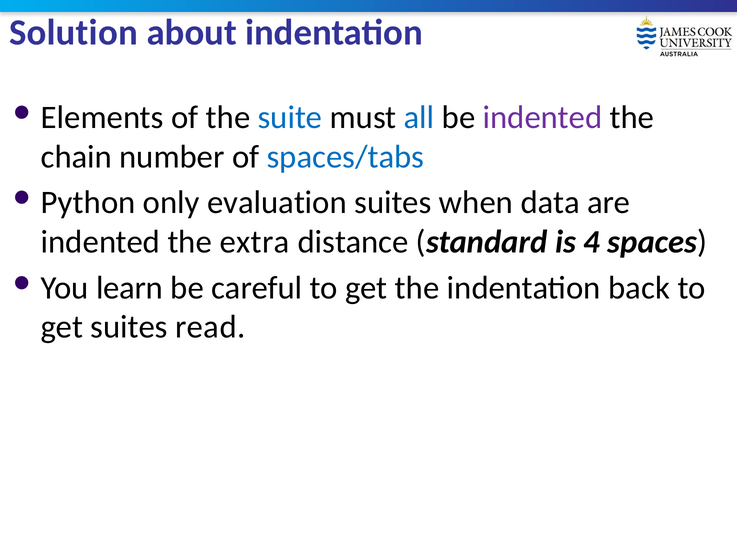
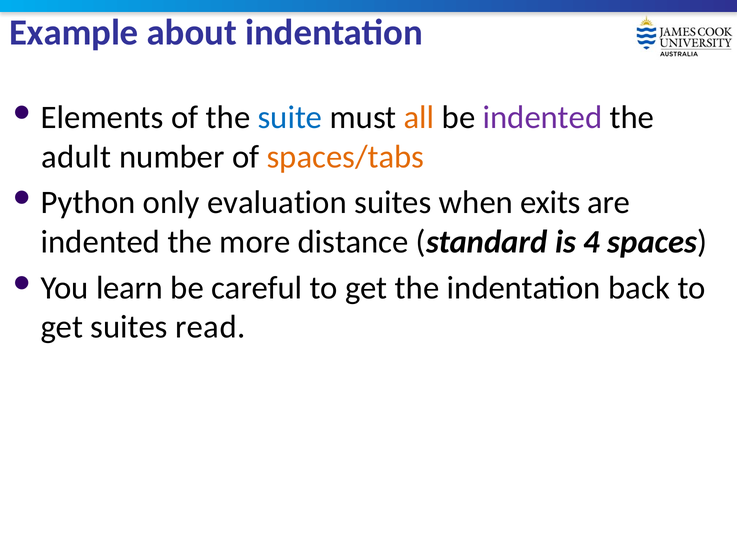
Solution: Solution -> Example (74, 33)
all colour: blue -> orange (419, 117)
chain: chain -> adult (76, 157)
spaces/tabs colour: blue -> orange (345, 157)
data: data -> exits (550, 203)
extra: extra -> more (255, 242)
